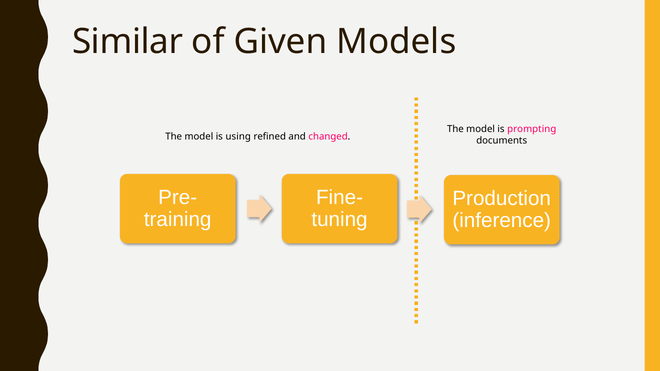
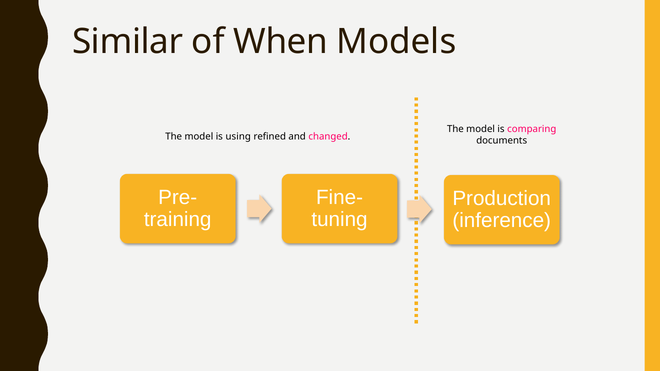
Given: Given -> When (281, 42)
prompting: prompting -> comparing (532, 129)
